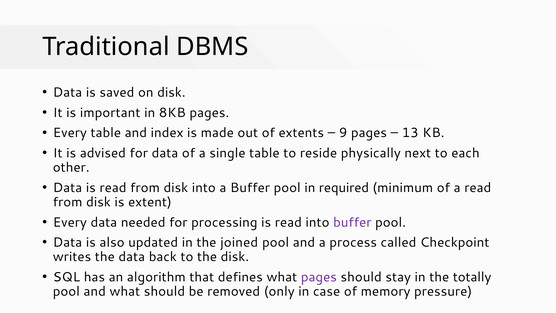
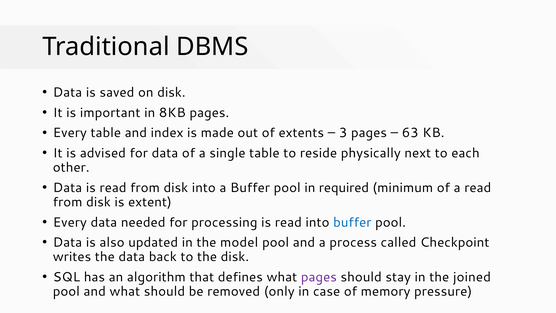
9: 9 -> 3 (343, 133)
13: 13 -> 63 (410, 133)
buffer colour: purple -> blue (352, 222)
joined: joined -> model (239, 242)
totally: totally -> joined (472, 277)
